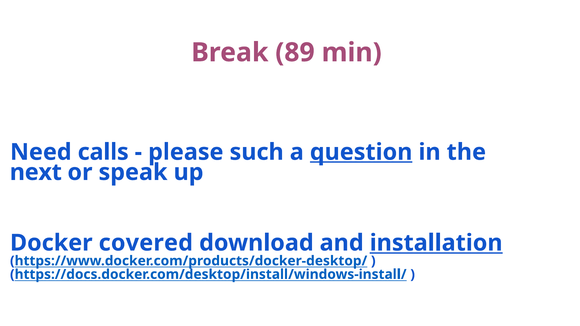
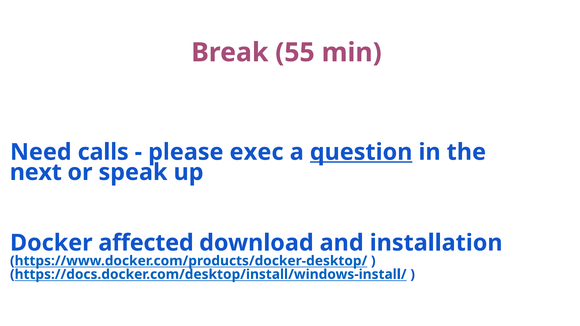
89: 89 -> 55 (295, 53)
such: such -> exec (257, 152)
covered: covered -> affected (146, 243)
installation underline: present -> none (436, 243)
